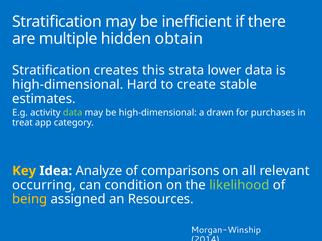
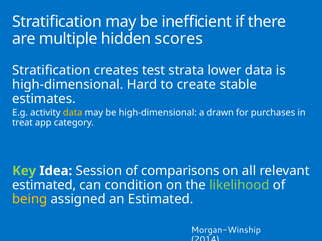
obtain: obtain -> scores (179, 39)
this: this -> test (154, 70)
data colour: light green -> yellow (73, 113)
Key colour: yellow -> light green (24, 171)
Analyze: Analyze -> Session (99, 171)
occurring: occurring -> estimated (44, 185)
an Resources: Resources -> Estimated (161, 200)
